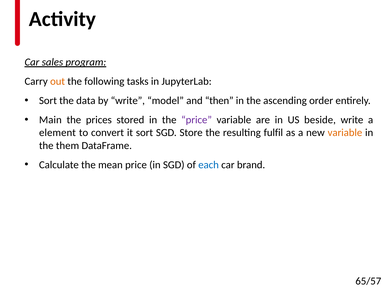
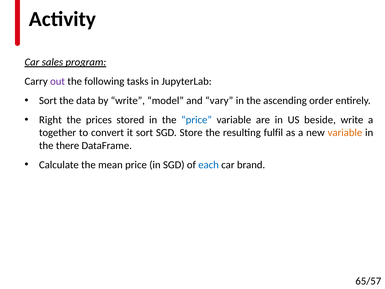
out colour: orange -> purple (58, 81)
then: then -> vary (219, 100)
Main: Main -> Right (50, 120)
price colour: purple -> blue (197, 120)
element: element -> together (58, 133)
them: them -> there (68, 145)
